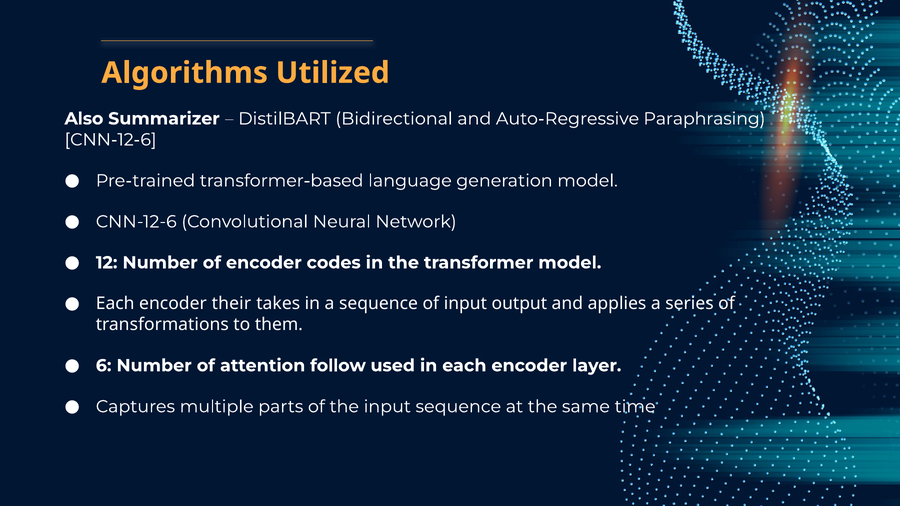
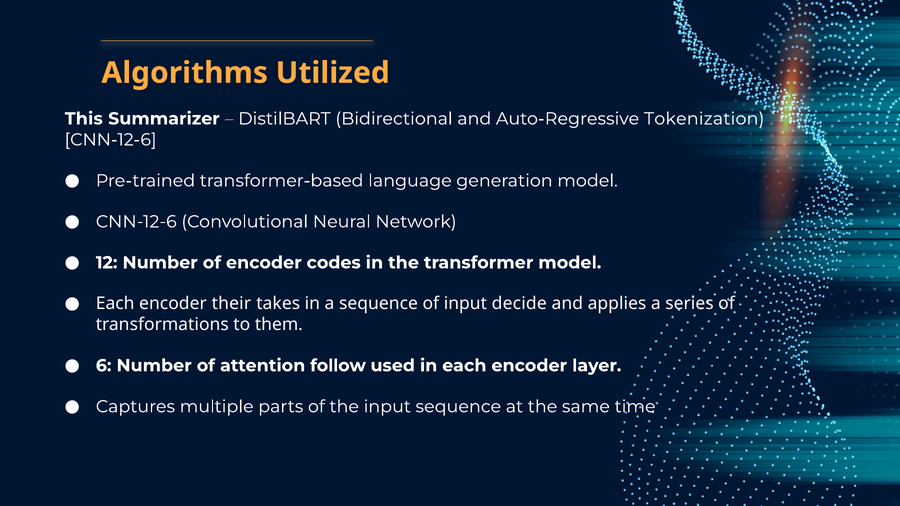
Also: Also -> This (84, 119)
Paraphrasing: Paraphrasing -> Tokenization (704, 119)
output: output -> decide (519, 304)
